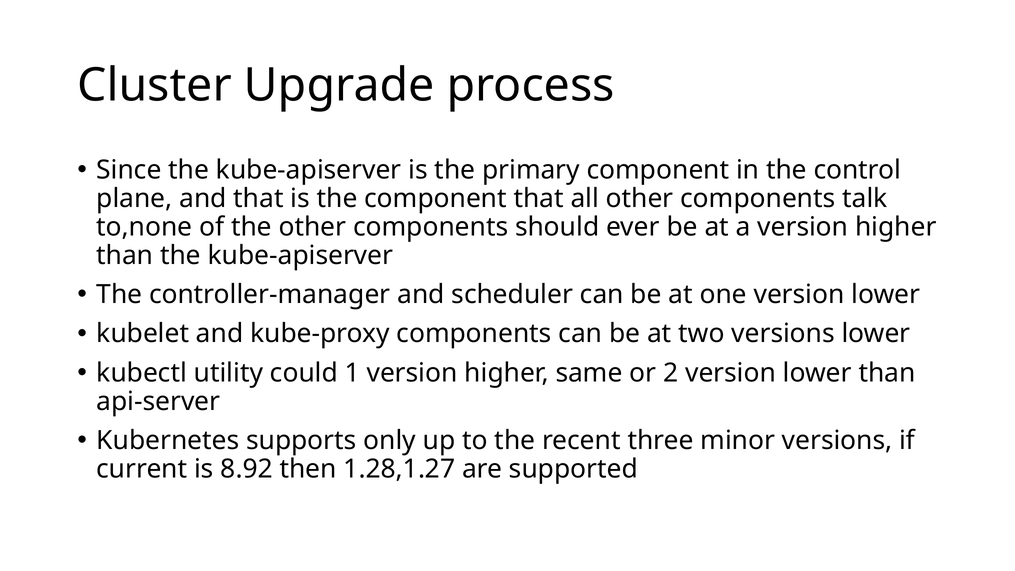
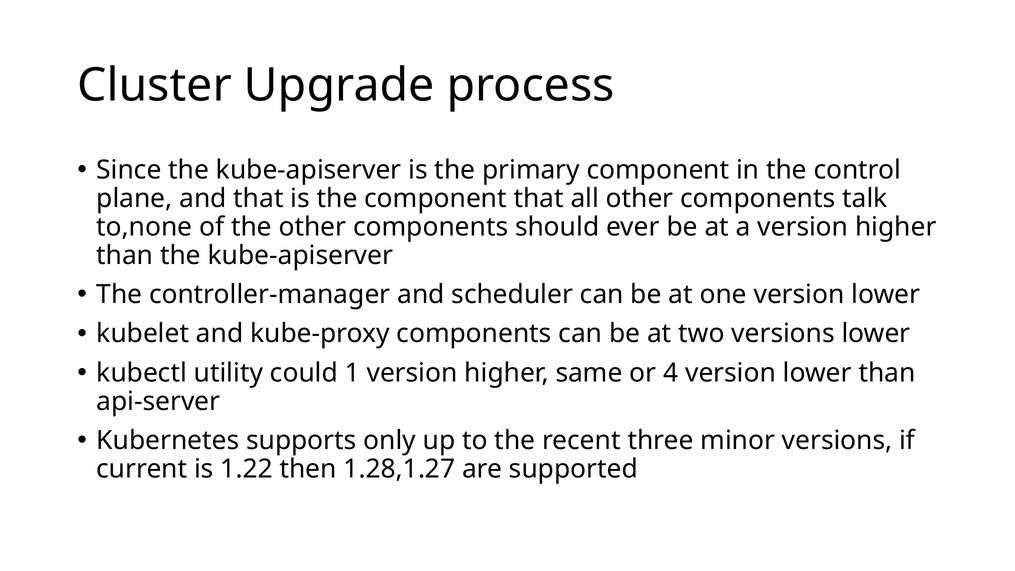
2: 2 -> 4 (671, 373)
8.92: 8.92 -> 1.22 (247, 469)
